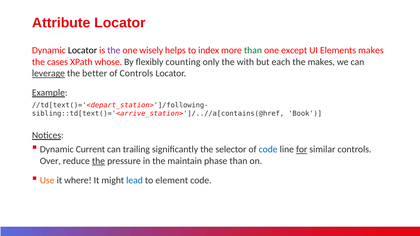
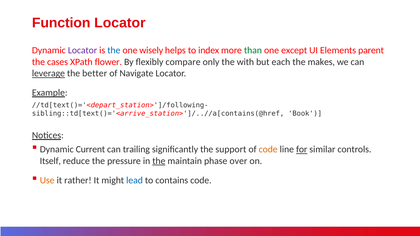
Attribute: Attribute -> Function (61, 23)
Locator colour: black -> purple (83, 50)
the colour: purple -> blue (114, 50)
Elements makes: makes -> parent (371, 50)
whose: whose -> flower (108, 62)
counting: counting -> compare (183, 62)
of Controls: Controls -> Navigate (136, 73)
selector: selector -> support (231, 150)
code colour: blue -> orange (268, 150)
Over: Over -> Itself (50, 161)
the underline: present -> none (98, 161)
the underline: none -> present (159, 161)
phase than: than -> over (238, 161)
where: where -> rather (78, 181)
element: element -> contains (172, 181)
